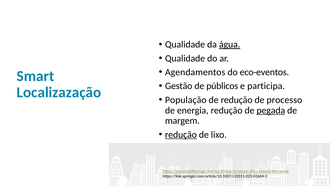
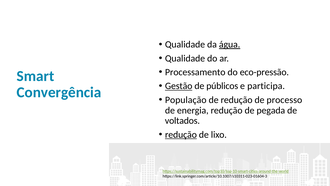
Agendamentos: Agendamentos -> Processamento (195, 72)
eco-eventos: eco-eventos -> eco-pressão (264, 72)
Gestão underline: none -> present (179, 86)
Localizazação: Localizazação -> Convergência (59, 92)
pegada underline: present -> none (271, 110)
margem: margem -> voltados (182, 121)
